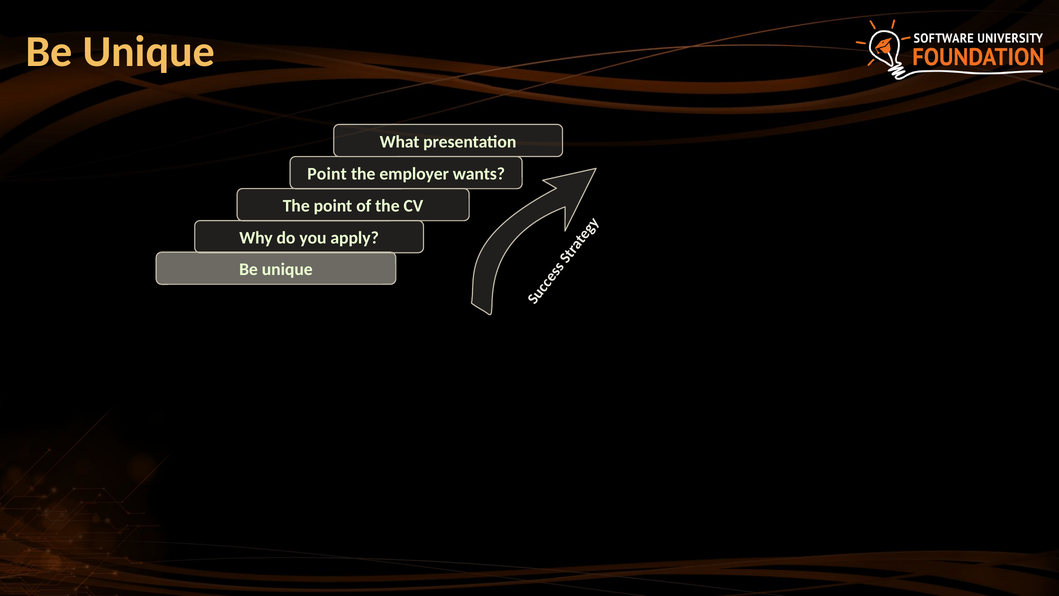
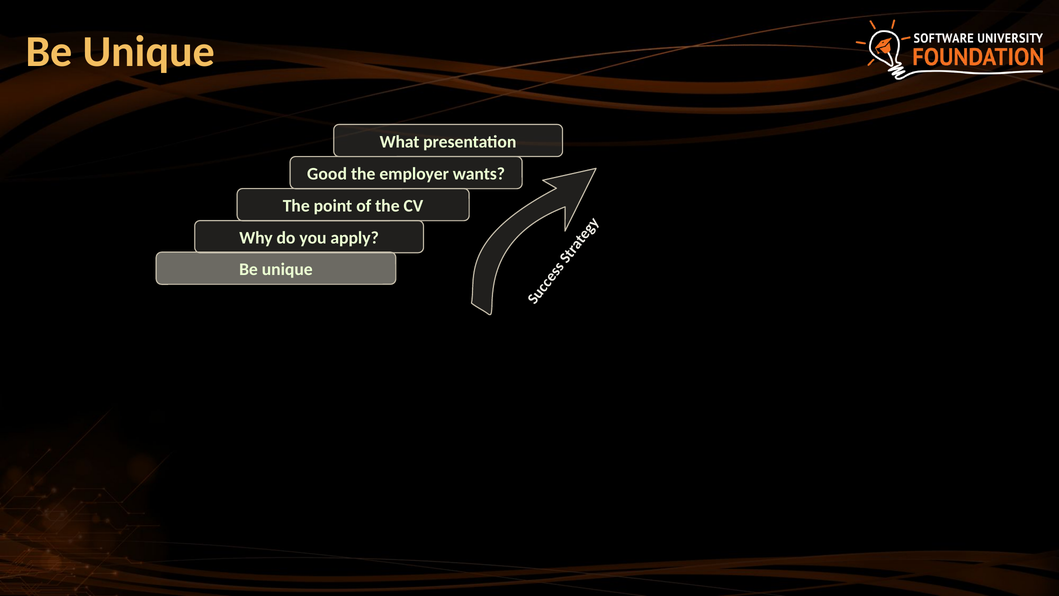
Point: Point -> Good (327, 174)
